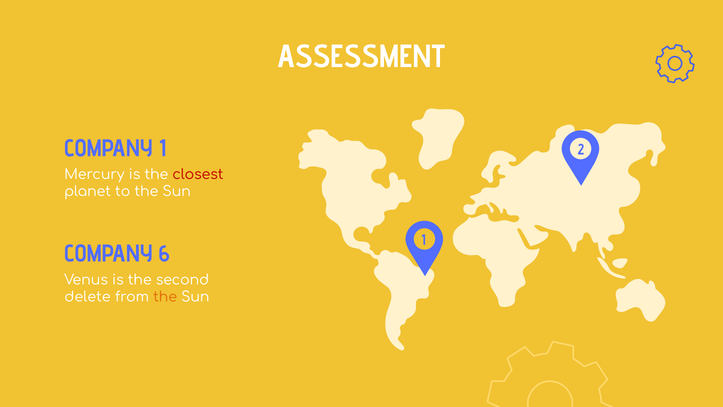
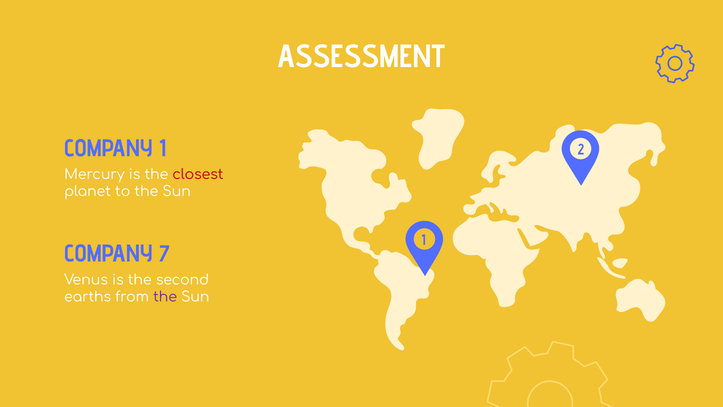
6: 6 -> 7 (164, 254)
delete: delete -> earths (88, 297)
the colour: orange -> purple (165, 297)
